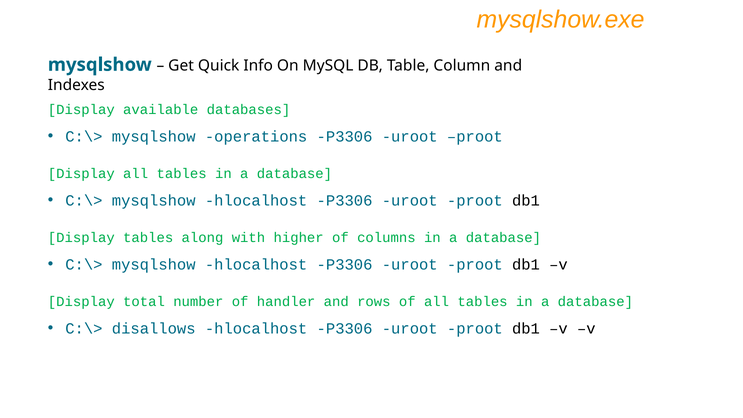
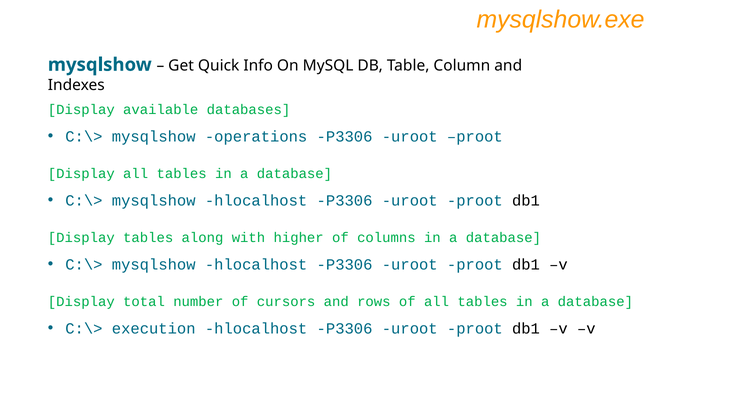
handler: handler -> cursors (286, 302)
disallows: disallows -> execution (154, 329)
